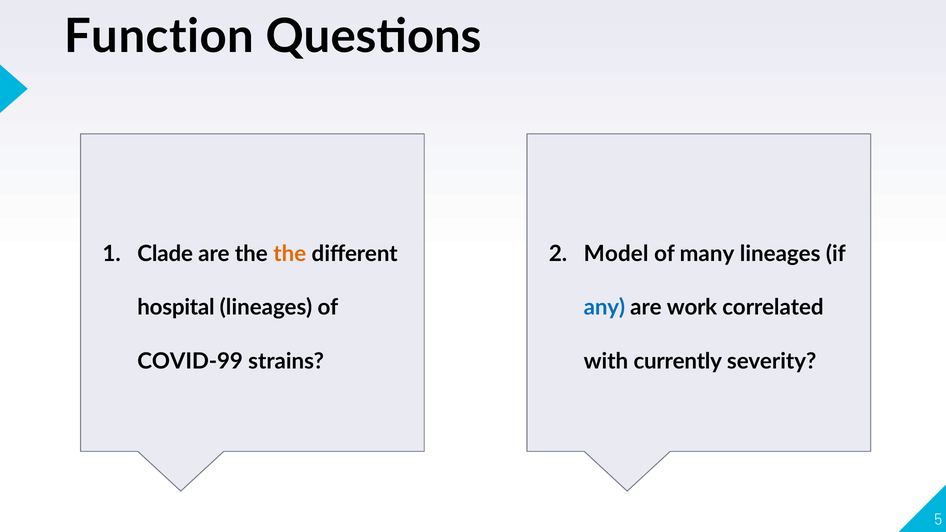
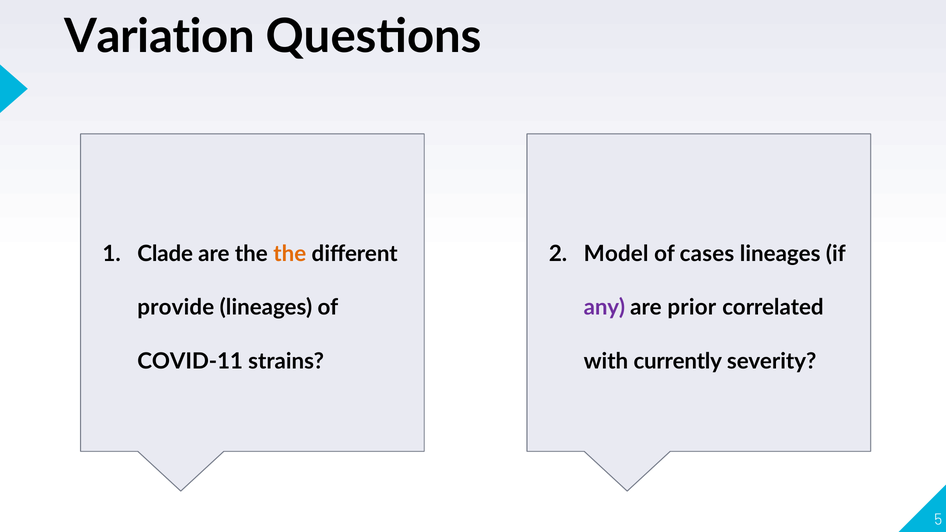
Function: Function -> Variation (159, 37)
many: many -> cases (707, 254)
hospital: hospital -> provide (176, 308)
any colour: blue -> purple (604, 308)
work: work -> prior (692, 308)
COVID-99: COVID-99 -> COVID-11 (190, 361)
